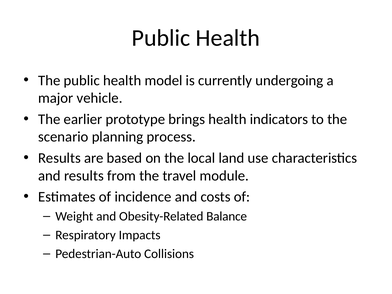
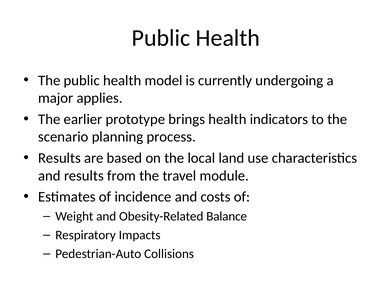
vehicle: vehicle -> applies (100, 98)
